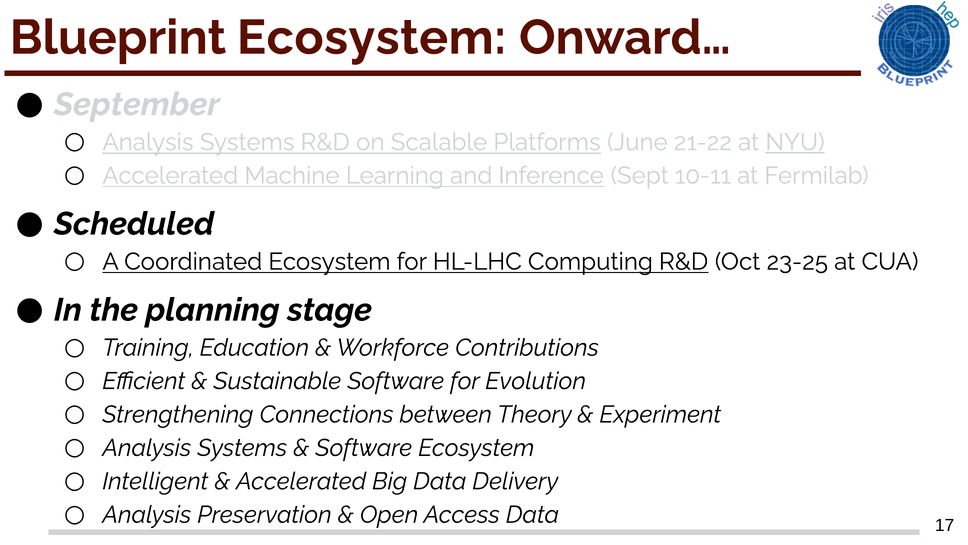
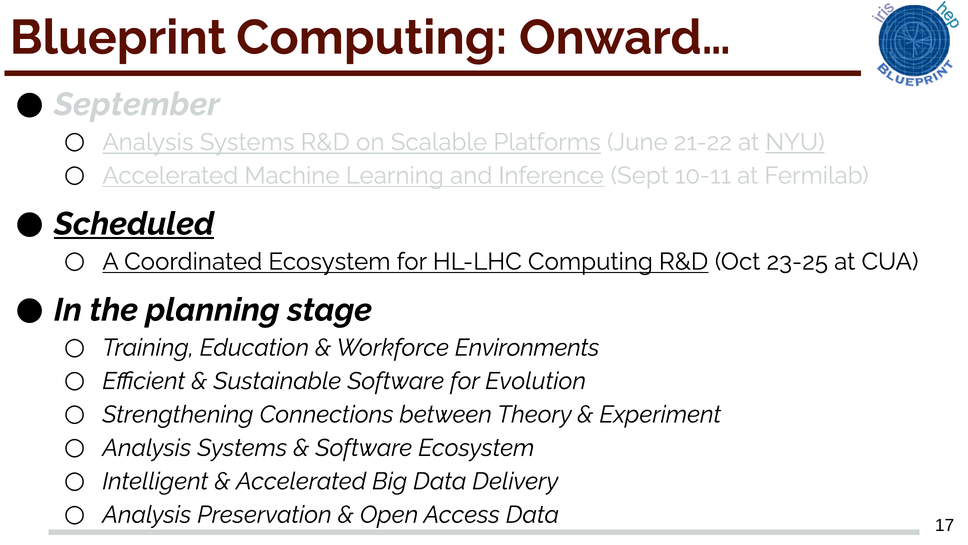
Blueprint Ecosystem: Ecosystem -> Computing (372, 38)
Scheduled underline: none -> present (134, 224)
Contributions: Contributions -> Environments (527, 347)
